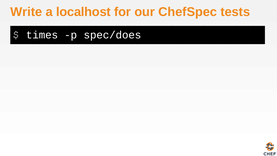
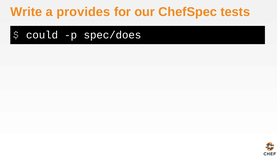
localhost: localhost -> provides (83, 12)
times: times -> could (42, 35)
